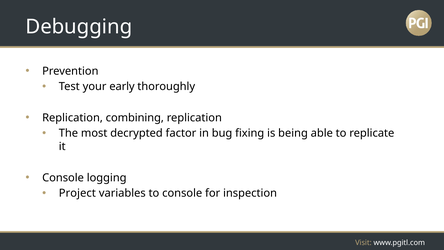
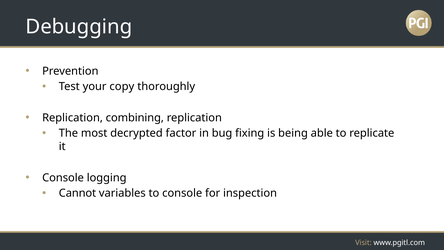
early: early -> copy (122, 87)
Project: Project -> Cannot (77, 193)
